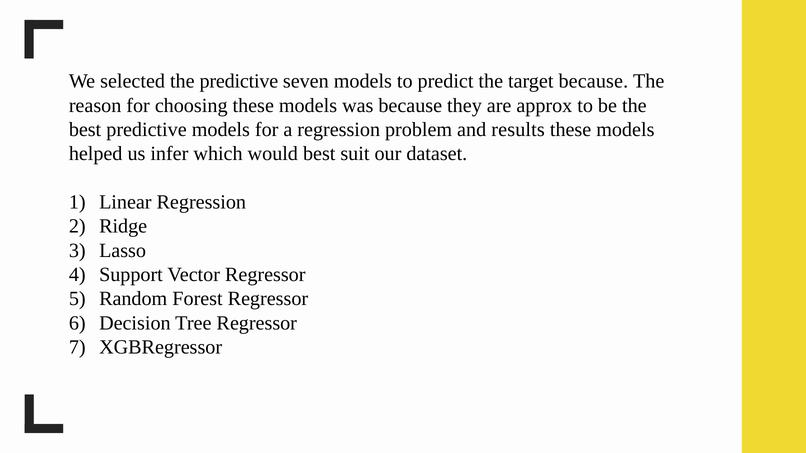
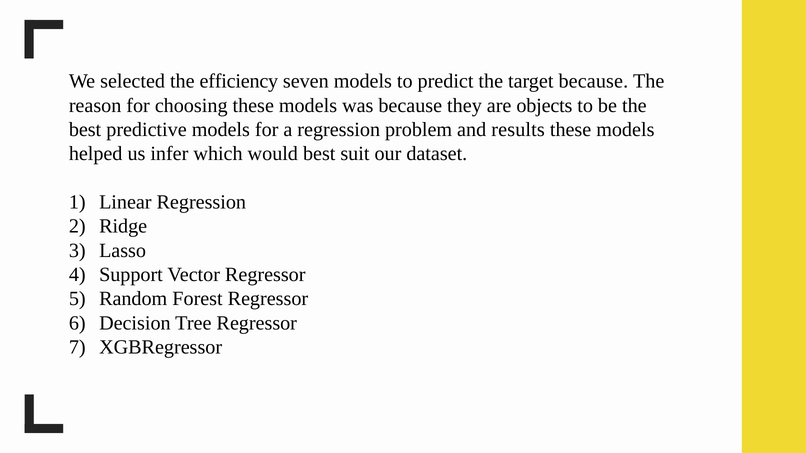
the predictive: predictive -> efficiency (239, 81)
approx: approx -> objects (544, 106)
